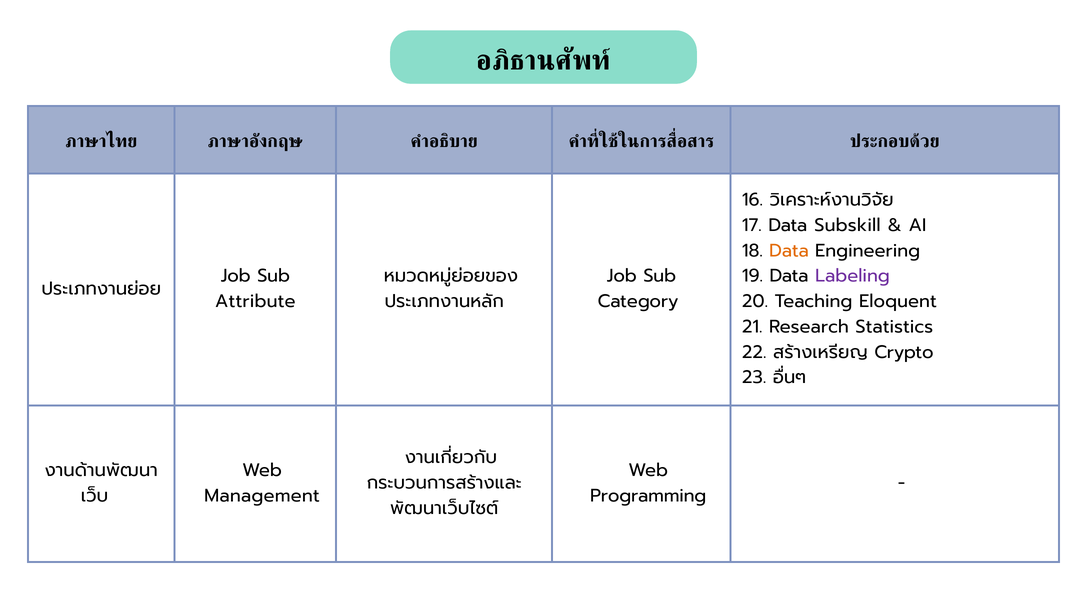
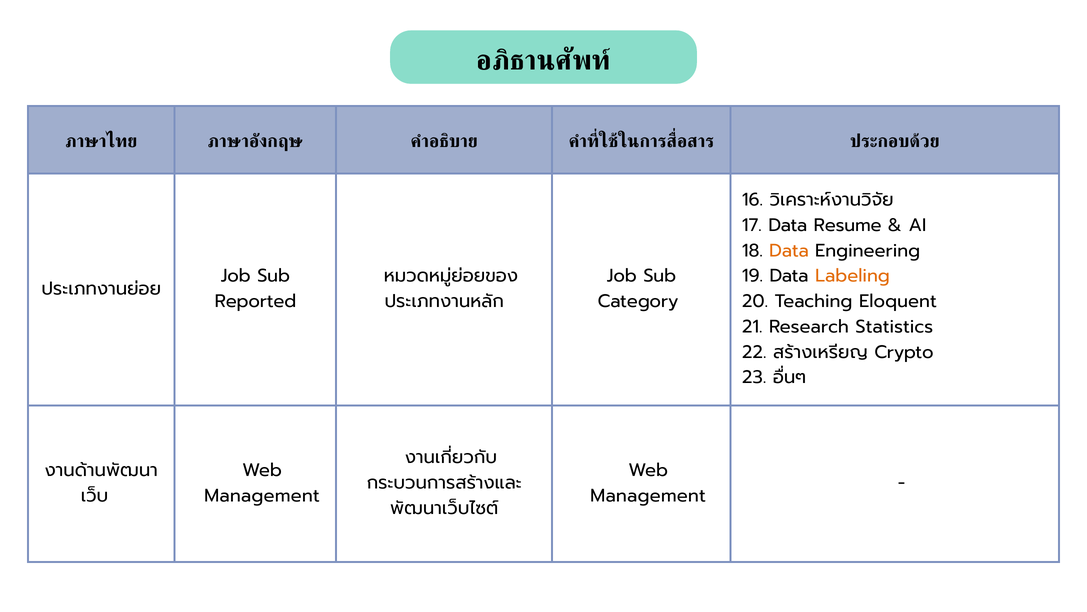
Subskill: Subskill -> Resume (848, 225)
Labeling colour: purple -> orange (853, 276)
Attribute: Attribute -> Reported (255, 301)
Programming: Programming -> Management (648, 495)
